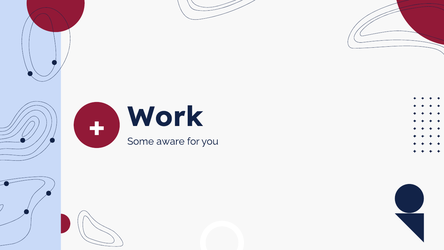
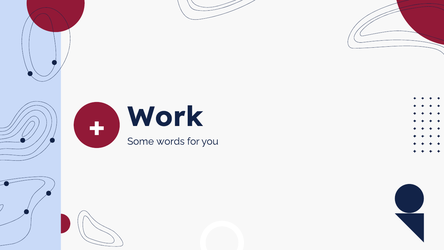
aware: aware -> words (171, 141)
